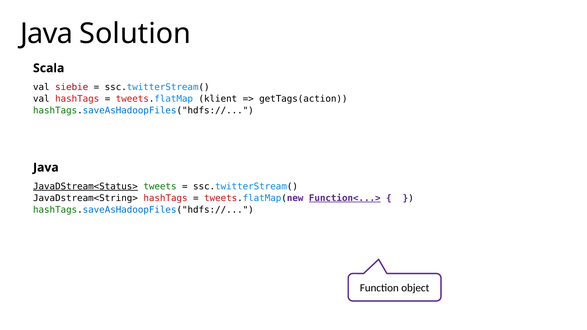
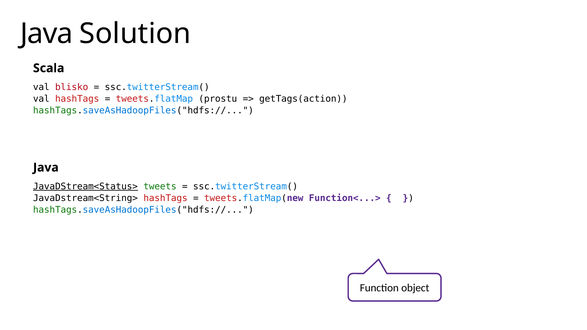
siebie: siebie -> blisko (72, 87)
klient: klient -> prostu (218, 99)
Function<...> underline: present -> none (345, 198)
